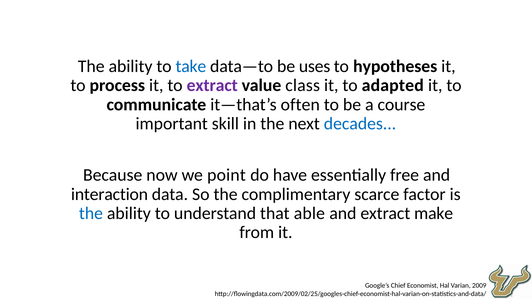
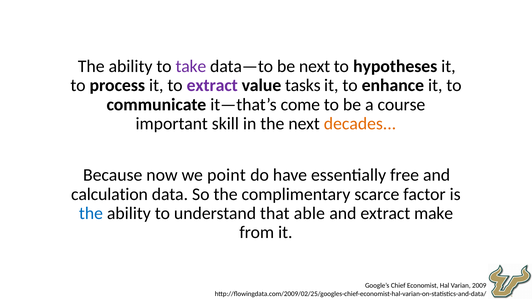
take colour: blue -> purple (191, 66)
be uses: uses -> next (315, 66)
class: class -> tasks (303, 86)
adapted: adapted -> enhance (393, 86)
often: often -> come (300, 105)
decades colour: blue -> orange (360, 124)
interaction: interaction -> calculation (109, 194)
